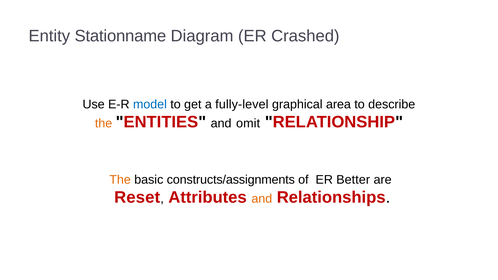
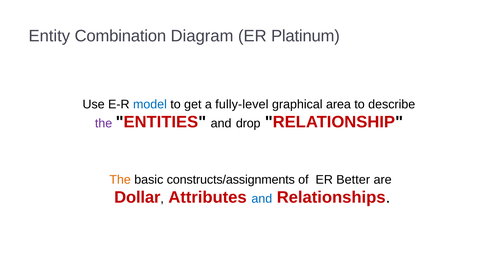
Stationname: Stationname -> Combination (120, 36)
Crashed: Crashed -> Platinum (305, 36)
the colour: orange -> purple (104, 124)
omit: omit -> drop (248, 124)
Reset: Reset -> Dollar (137, 198)
and colour: orange -> blue (262, 199)
